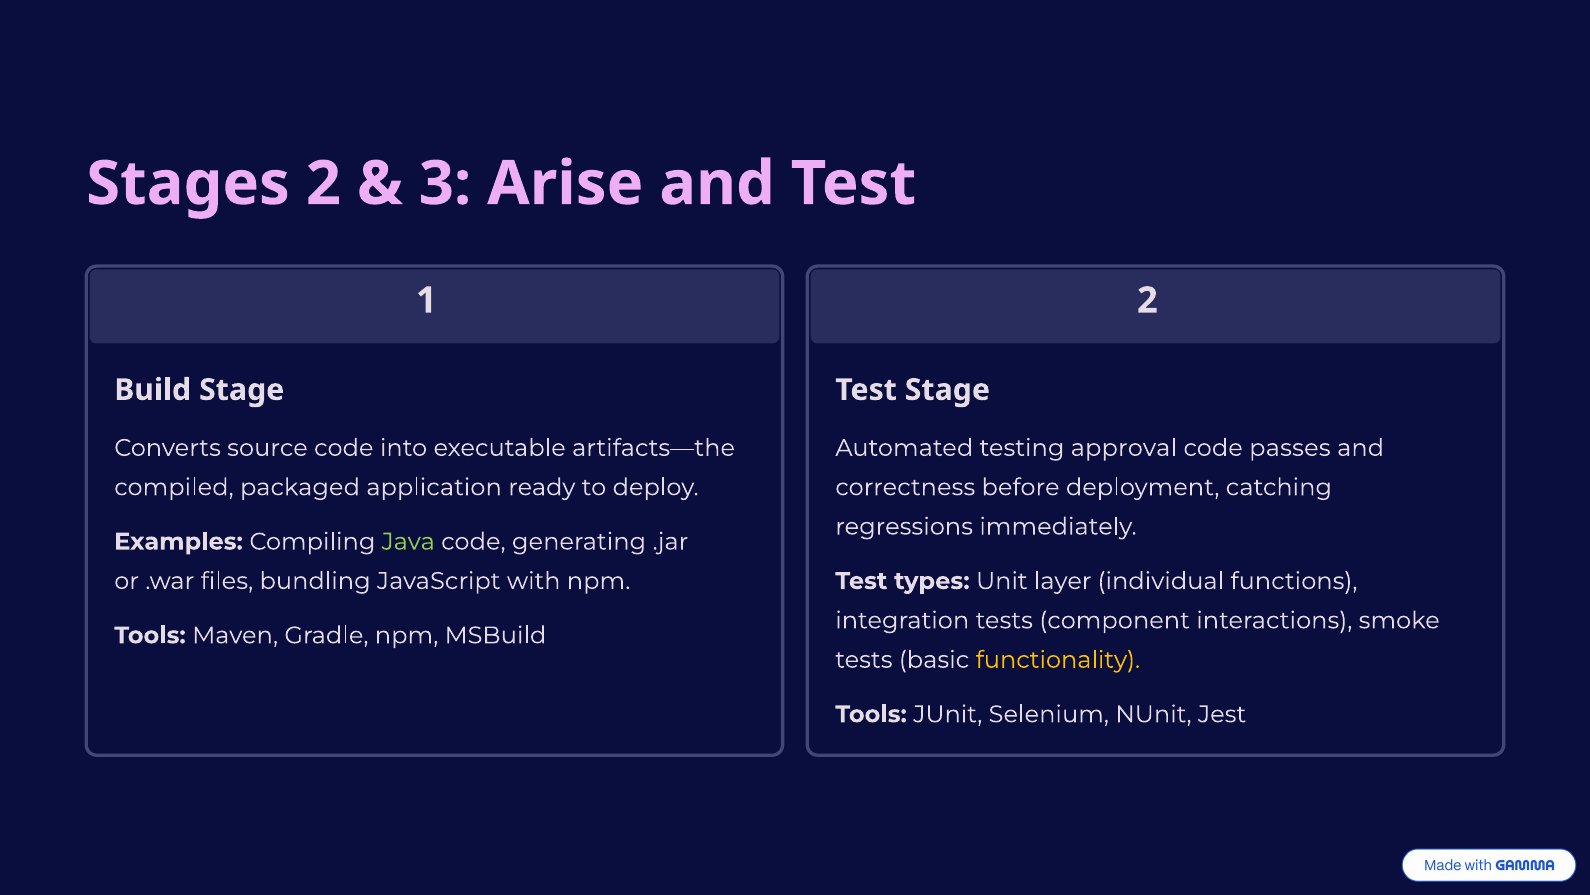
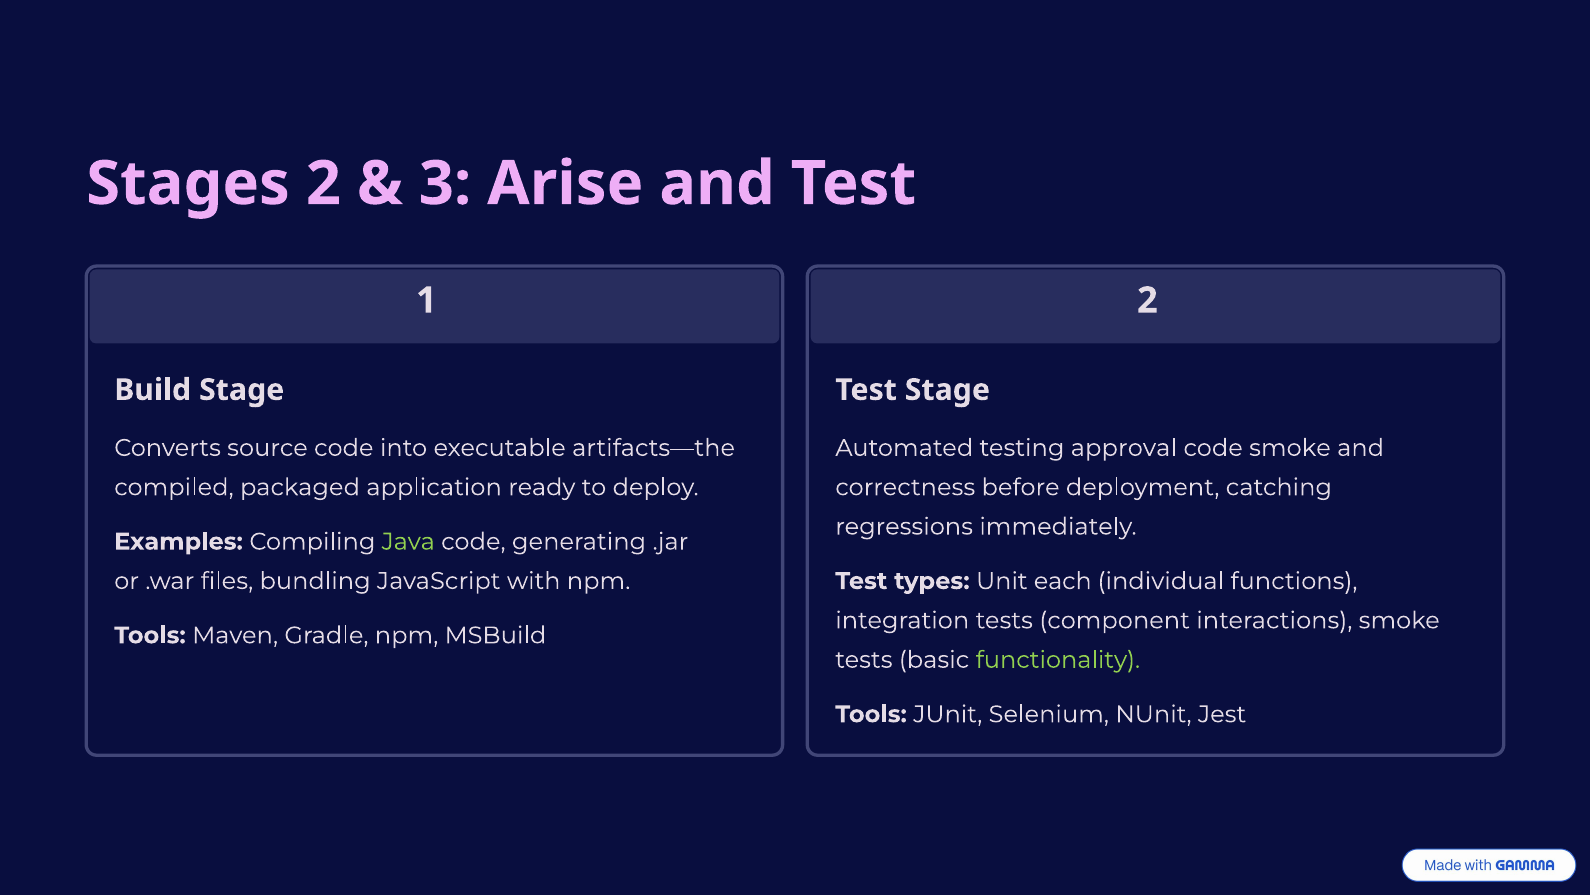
code passes: passes -> smoke (1290, 448)
layer: layer -> each (1063, 581)
functionality colour: yellow -> light green (1058, 659)
